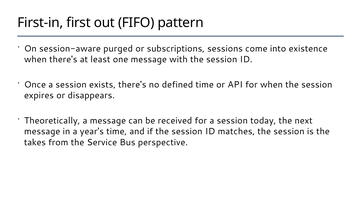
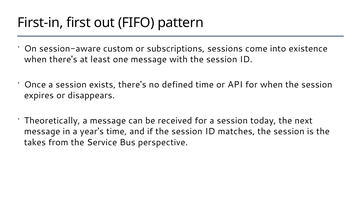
purged: purged -> custom (118, 49)
